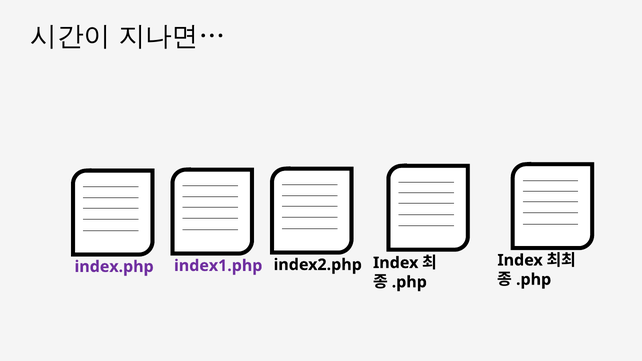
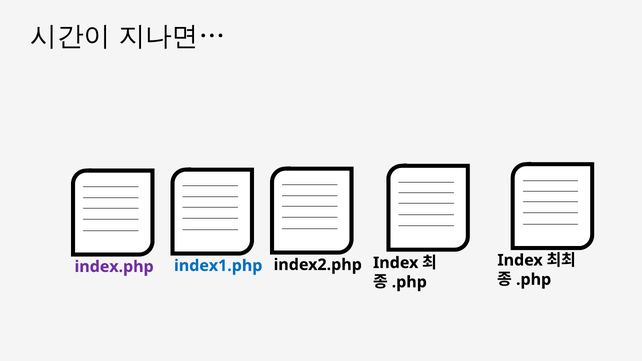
index1.php colour: purple -> blue (218, 266)
